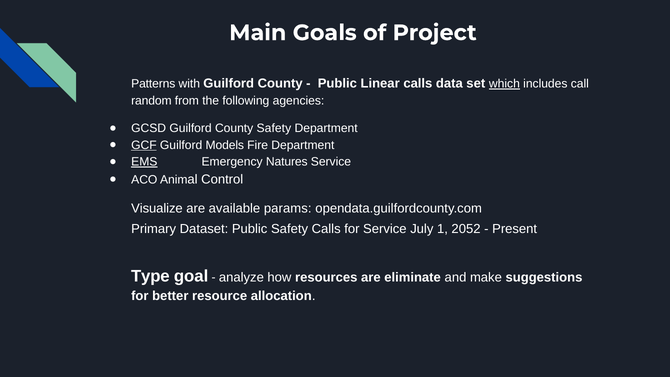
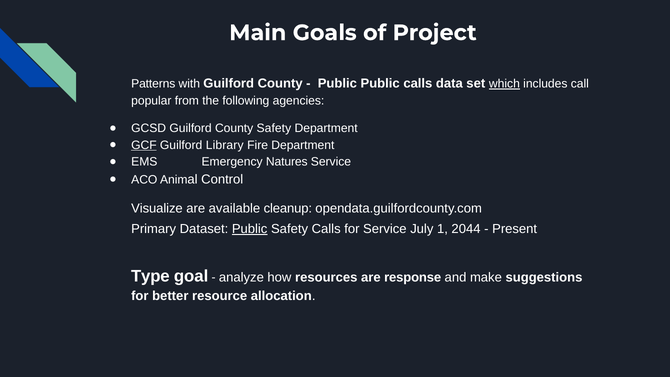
Public Linear: Linear -> Public (380, 83)
random: random -> popular (151, 101)
Models: Models -> Library (225, 145)
EMS underline: present -> none (144, 162)
params: params -> cleanup (288, 208)
Public underline: none -> present (250, 229)
2052: 2052 -> 2044 (466, 229)
eliminate: eliminate -> response (413, 277)
